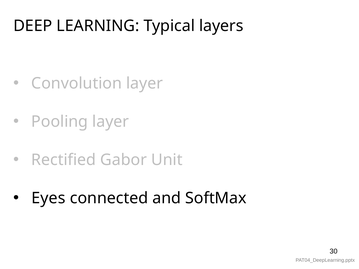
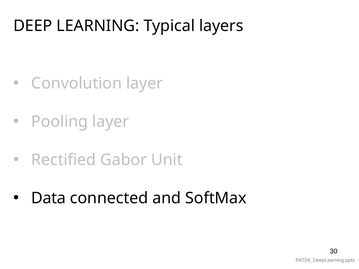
Eyes: Eyes -> Data (49, 198)
